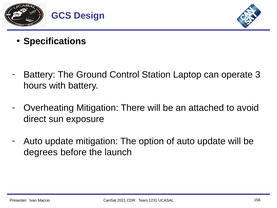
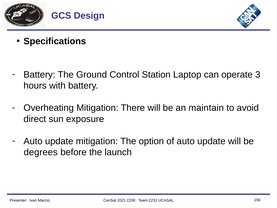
attached: attached -> maintain (206, 108)
